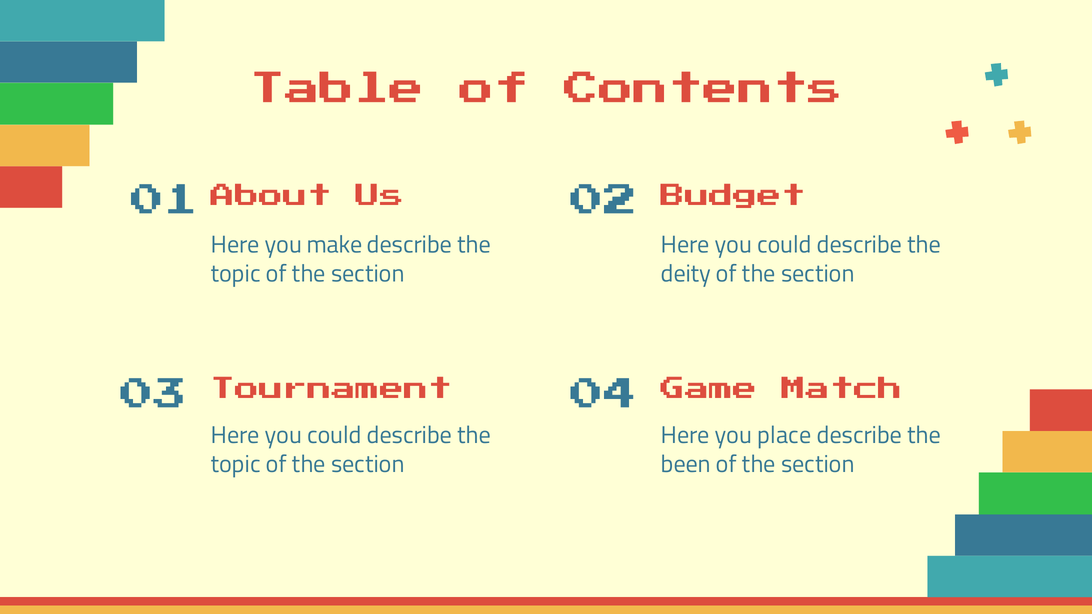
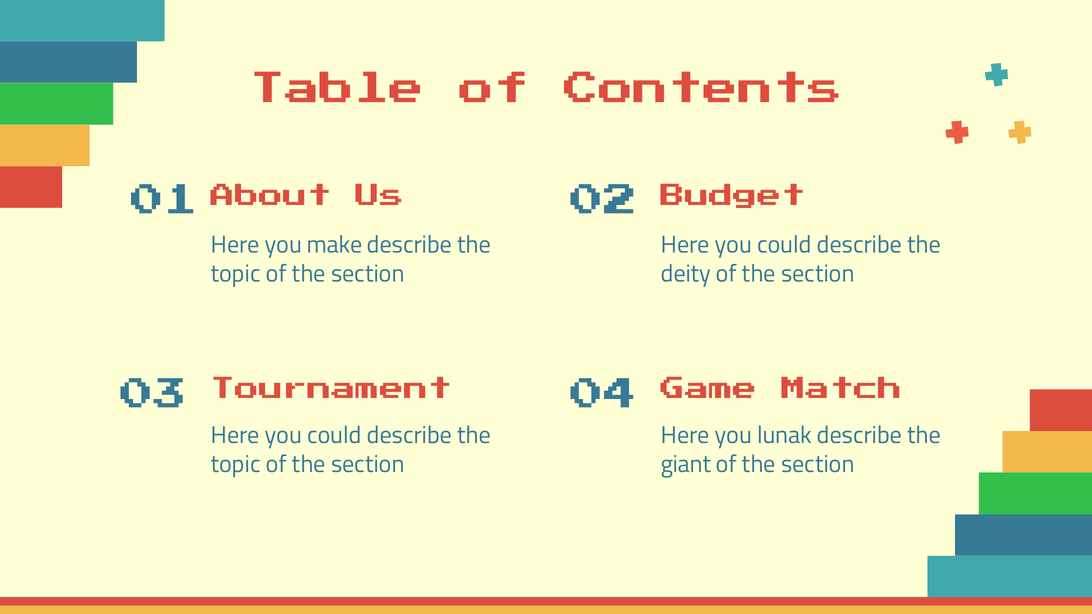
place: place -> lunak (785, 435)
been: been -> giant (686, 465)
